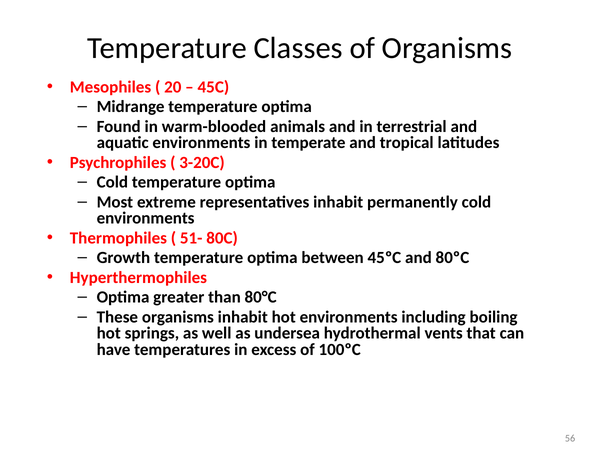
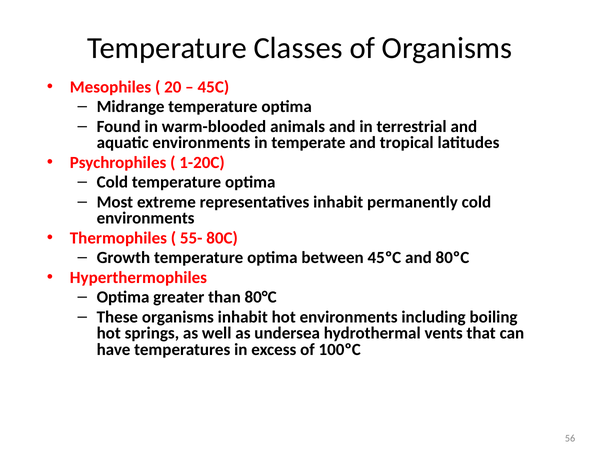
3-20C: 3-20C -> 1-20C (202, 163)
51-: 51- -> 55- (191, 238)
